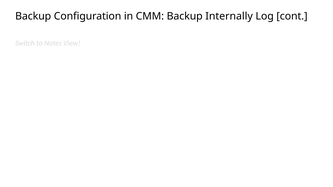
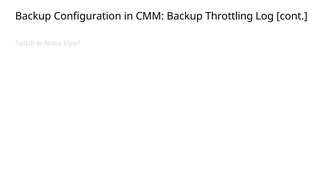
Internally: Internally -> Throttling (229, 16)
